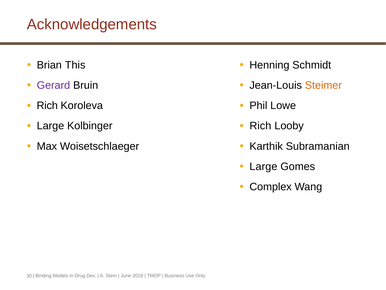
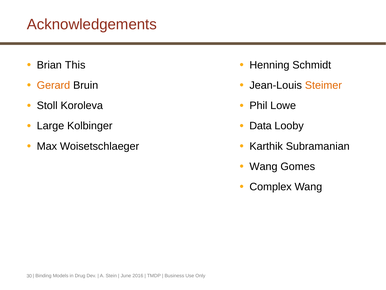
Gerard colour: purple -> orange (53, 85)
Rich: Rich -> Stoll (47, 105)
Rich: Rich -> Data (261, 126)
Large: Large -> Wang (263, 166)
